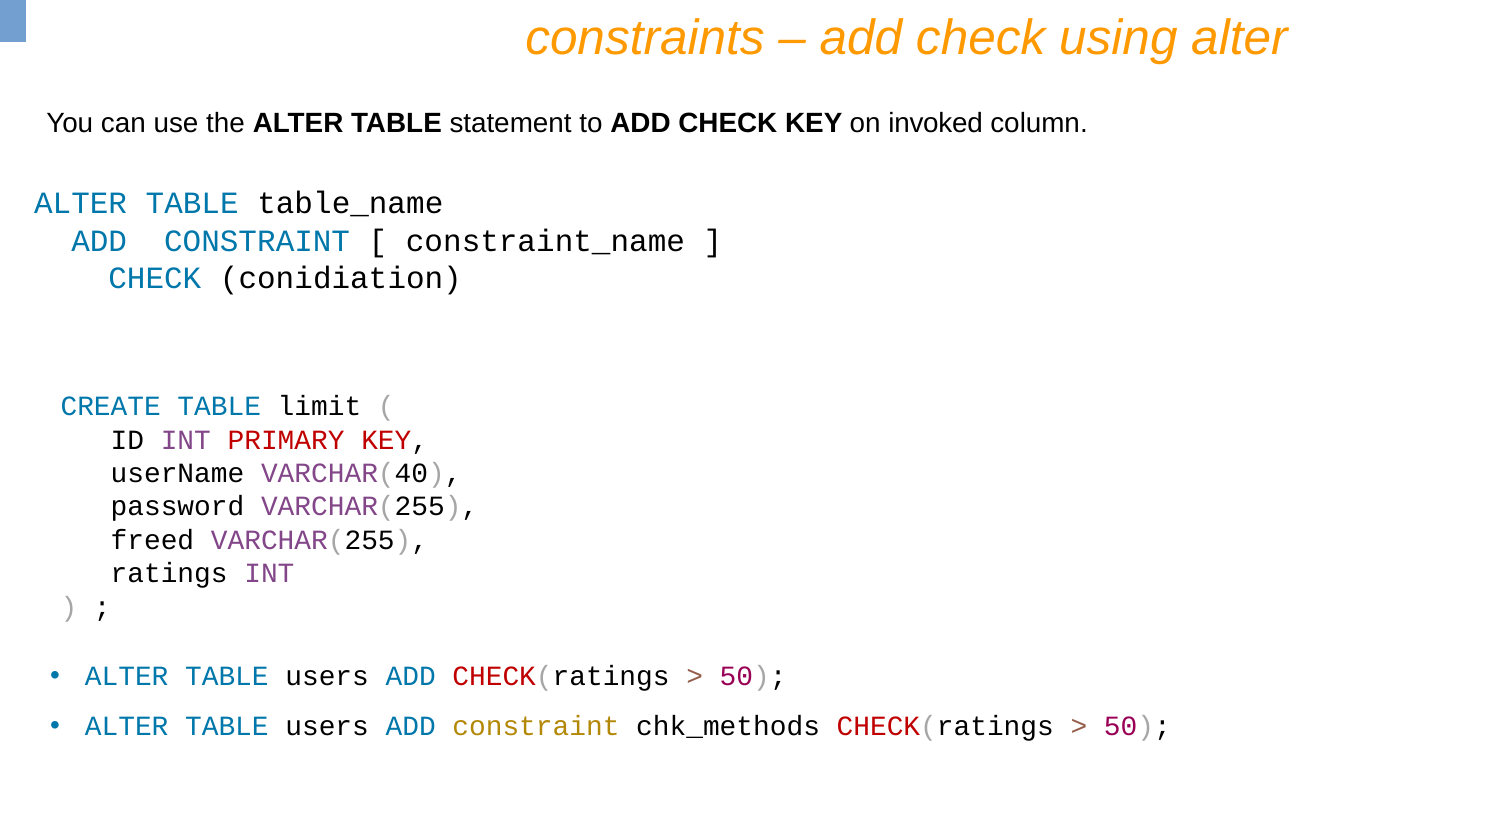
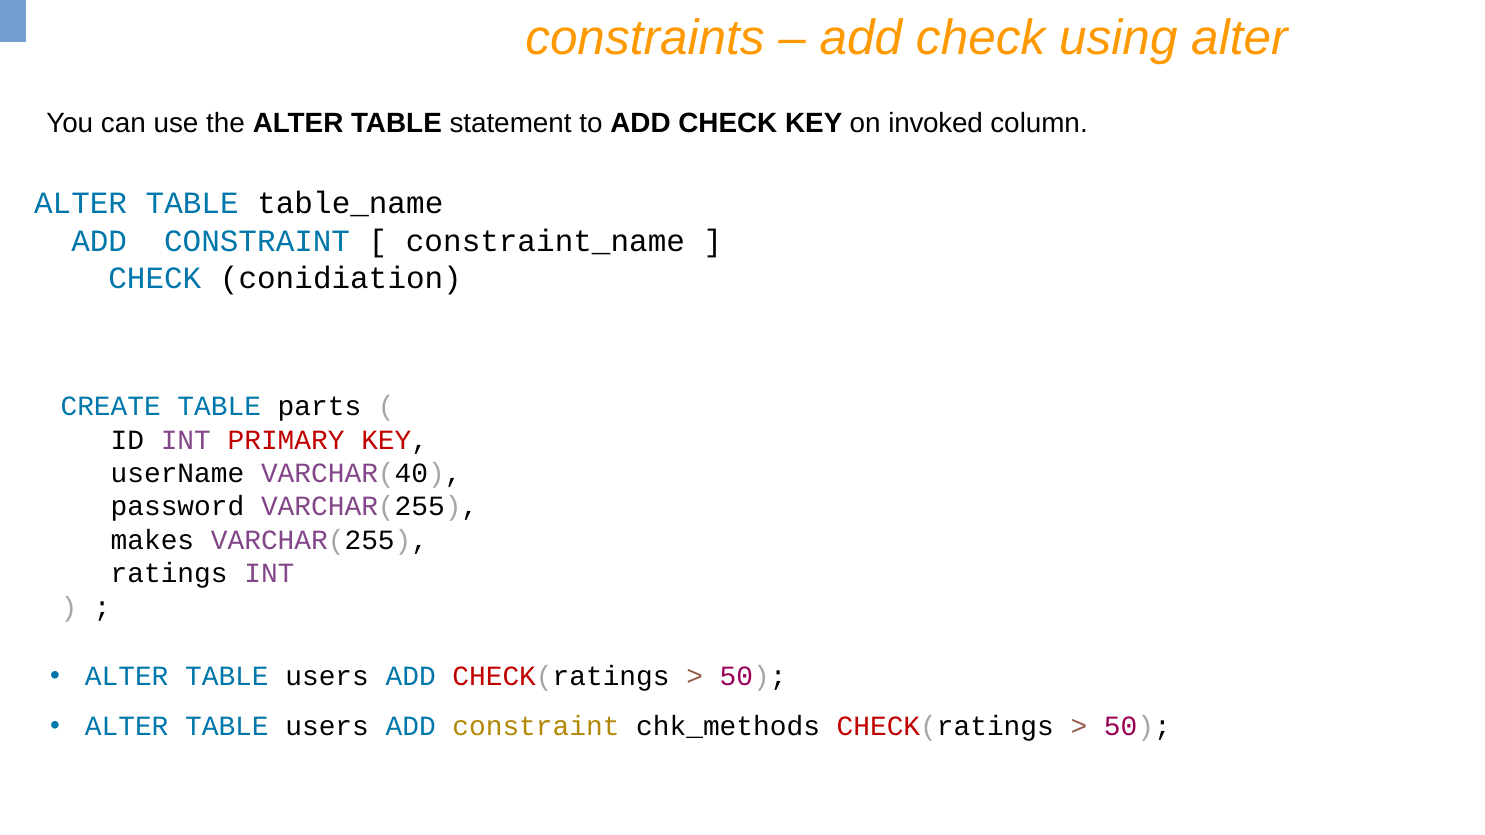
limit: limit -> parts (319, 407)
freed: freed -> makes (152, 540)
